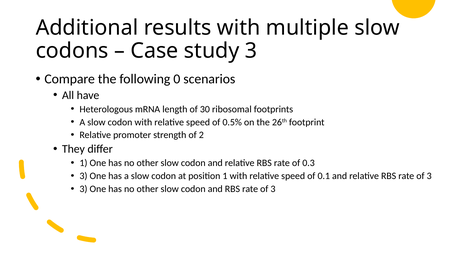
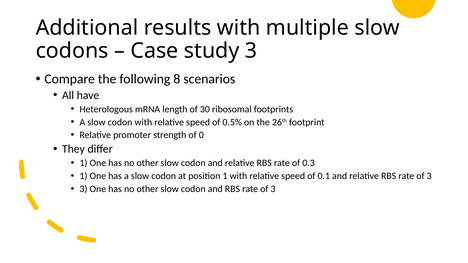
0: 0 -> 8 (177, 79)
2: 2 -> 0 (201, 135)
3: 3 -> 1 (83, 176)
